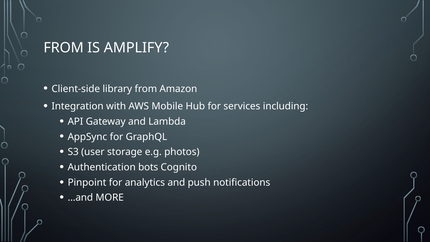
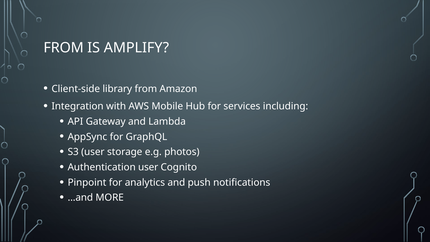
Authentication bots: bots -> user (148, 167)
